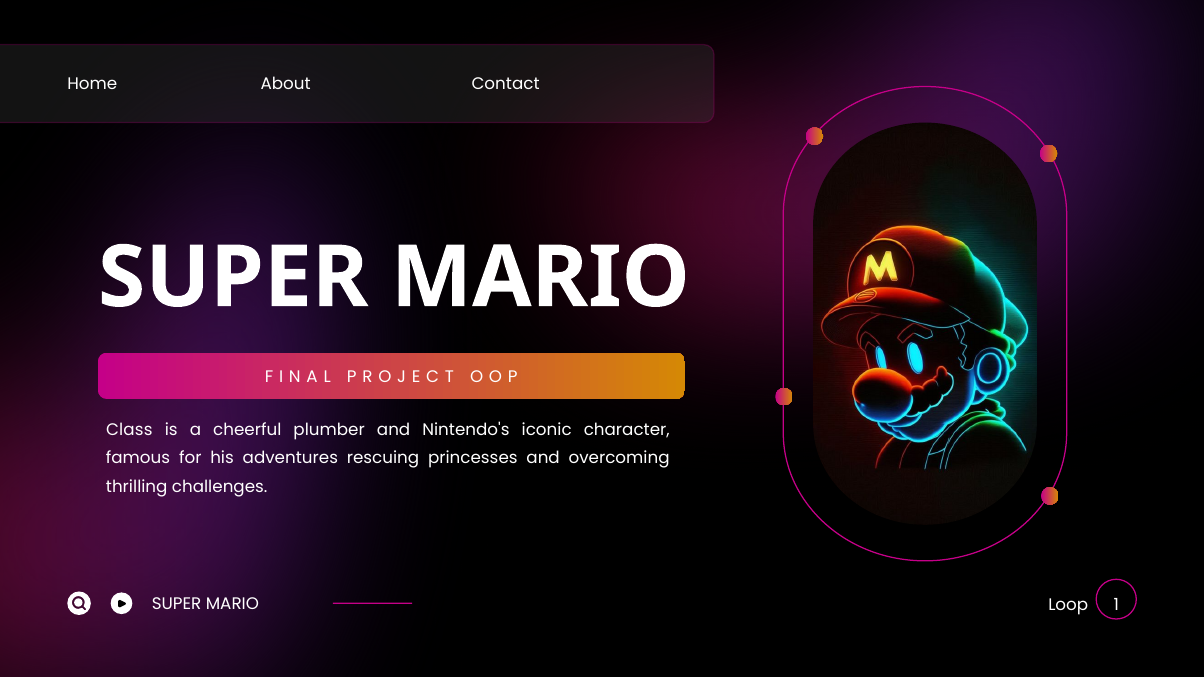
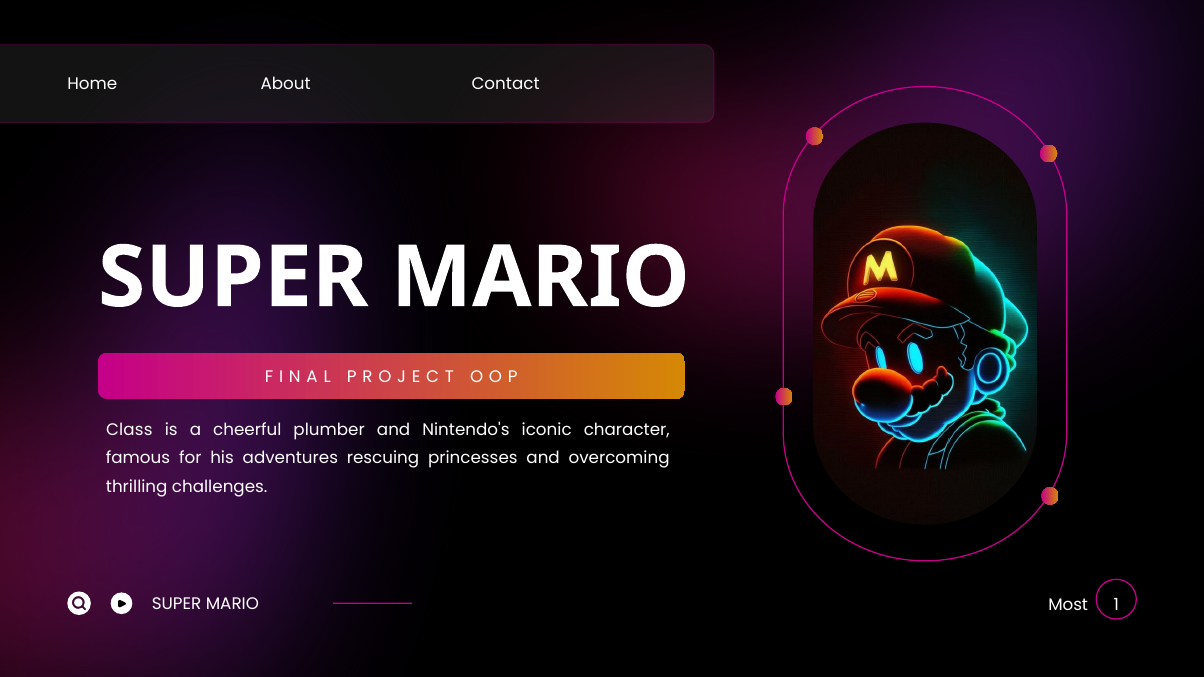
Loop: Loop -> Most (1068, 605)
